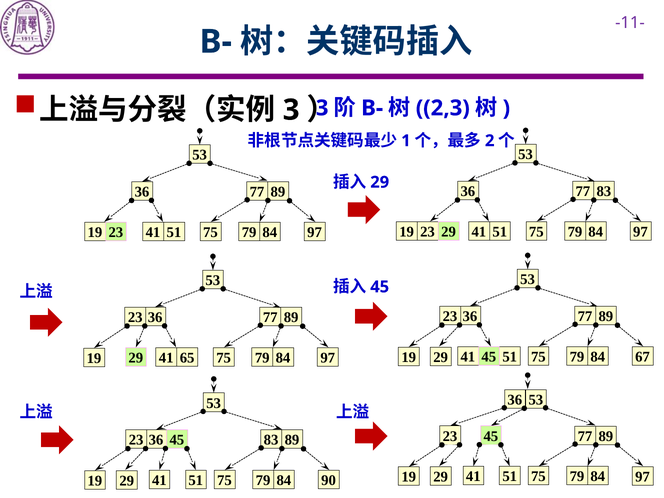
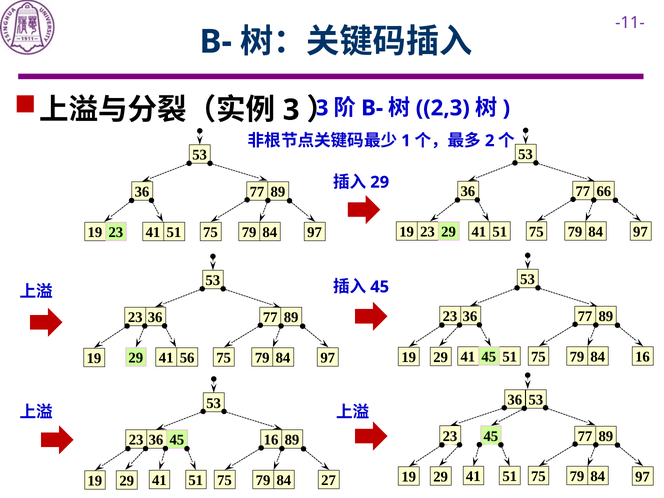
77 83: 83 -> 66 (604, 191)
41 67: 67 -> 16 (643, 357)
65: 65 -> 56 (187, 358)
36 83: 83 -> 16 (271, 440)
90: 90 -> 27 (329, 480)
